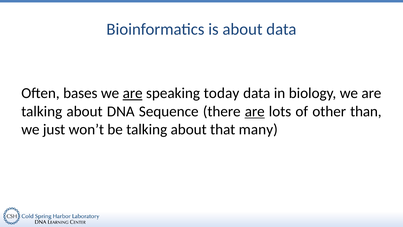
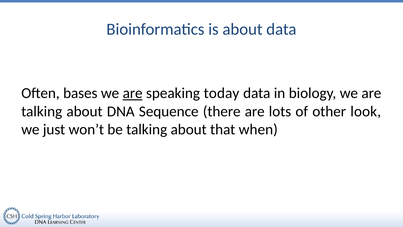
are underline: present -> none (255, 111)
than: than -> look (366, 111)
many: many -> when (258, 129)
